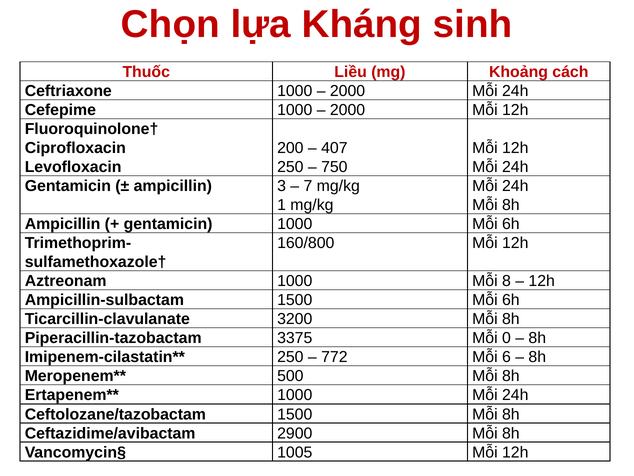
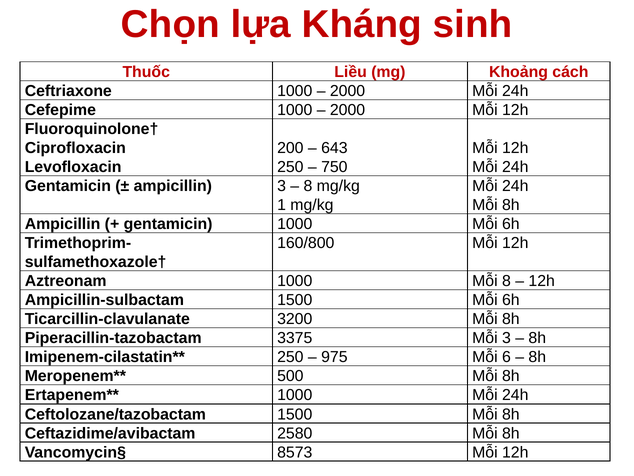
407: 407 -> 643 (334, 148)
7: 7 -> 8 (308, 186)
Mỗi 0: 0 -> 3 (507, 338)
772: 772 -> 975 (334, 357)
2900: 2900 -> 2580 (295, 433)
1005: 1005 -> 8573 (295, 452)
